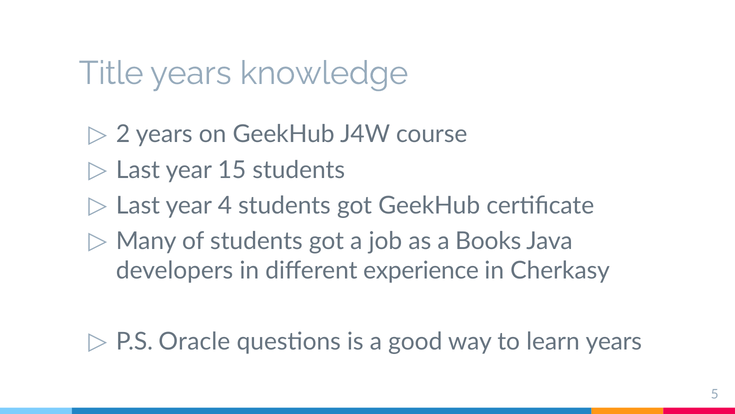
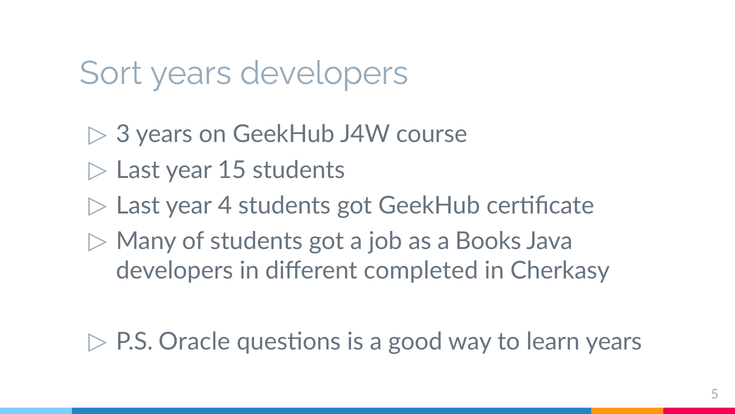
Title: Title -> Sort (111, 73)
years knowledge: knowledge -> developers (324, 73)
2: 2 -> 3 (123, 134)
experience: experience -> completed (421, 270)
